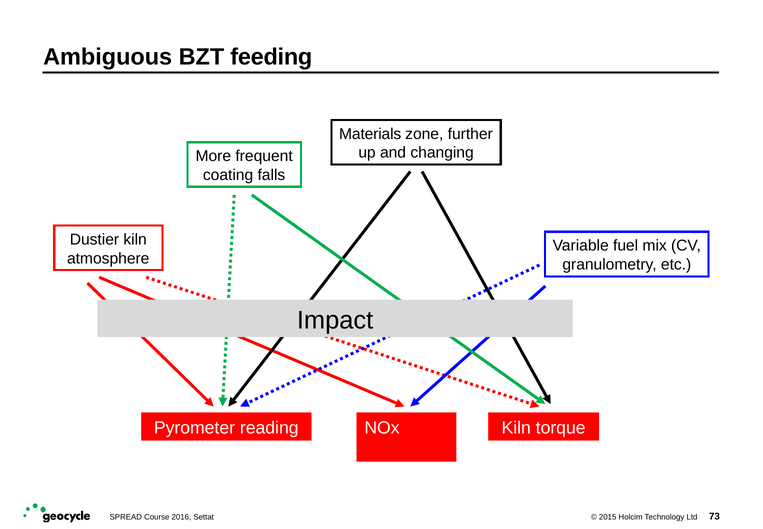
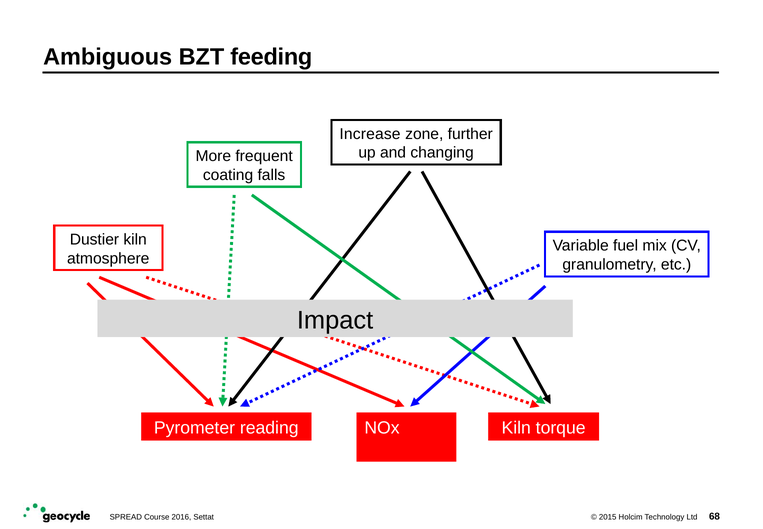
Materials: Materials -> Increase (370, 134)
73: 73 -> 68 (714, 516)
